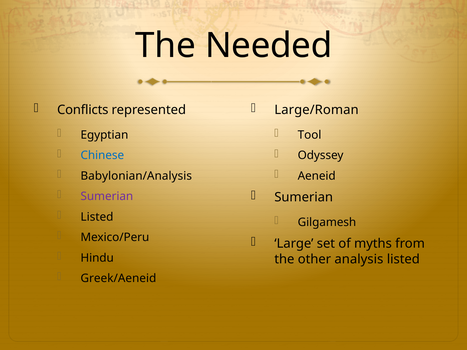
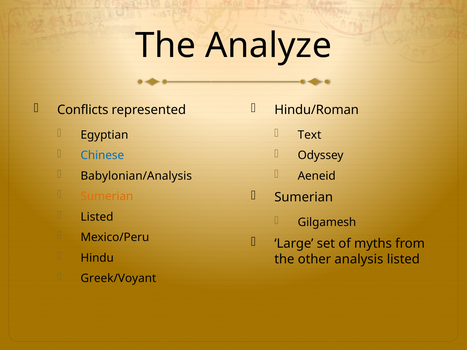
Needed: Needed -> Analyze (268, 46)
Large/Roman: Large/Roman -> Hindu/Roman (317, 110)
Tool: Tool -> Text (310, 135)
Sumerian colour: purple -> orange (107, 197)
Greek/Aeneid: Greek/Aeneid -> Greek/Voyant (118, 279)
